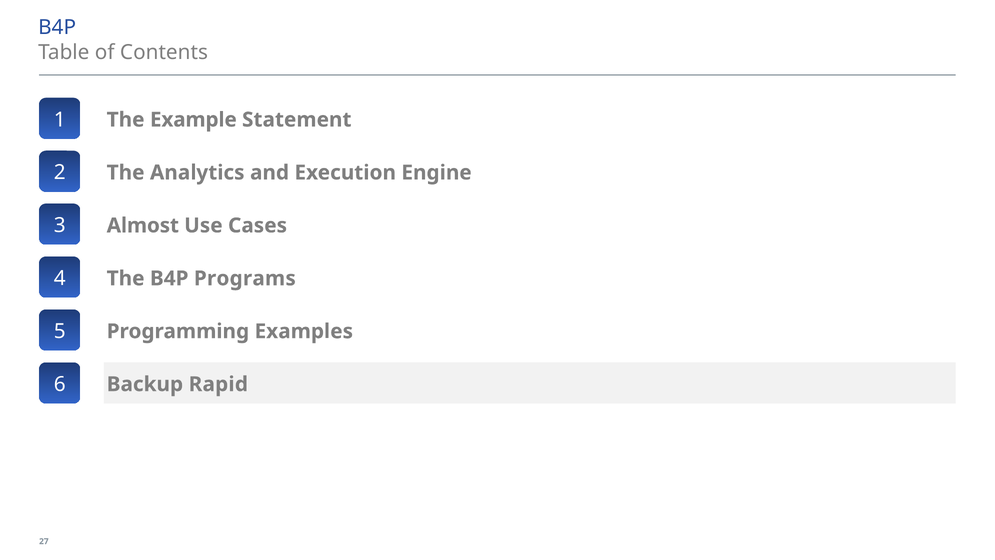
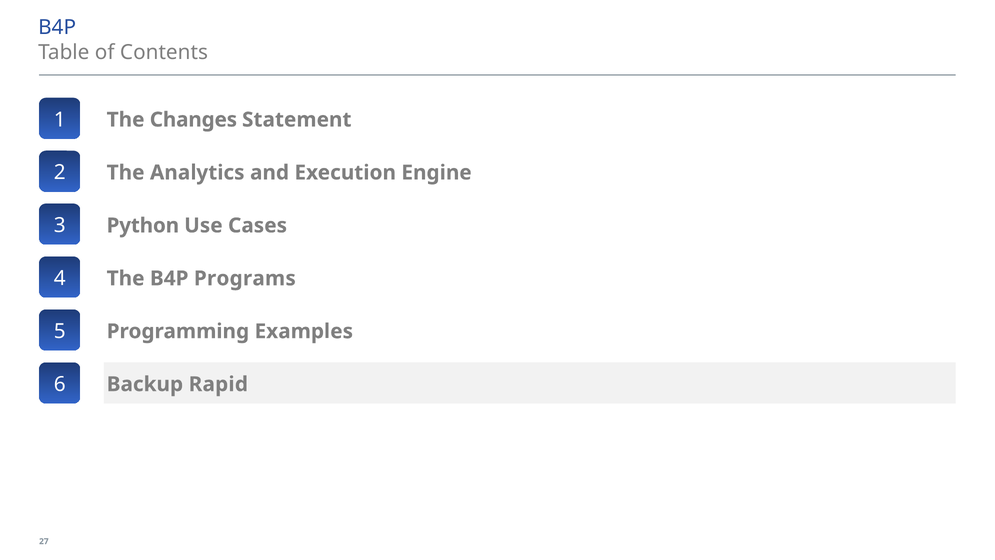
Example: Example -> Changes (193, 120)
Almost: Almost -> Python (143, 225)
